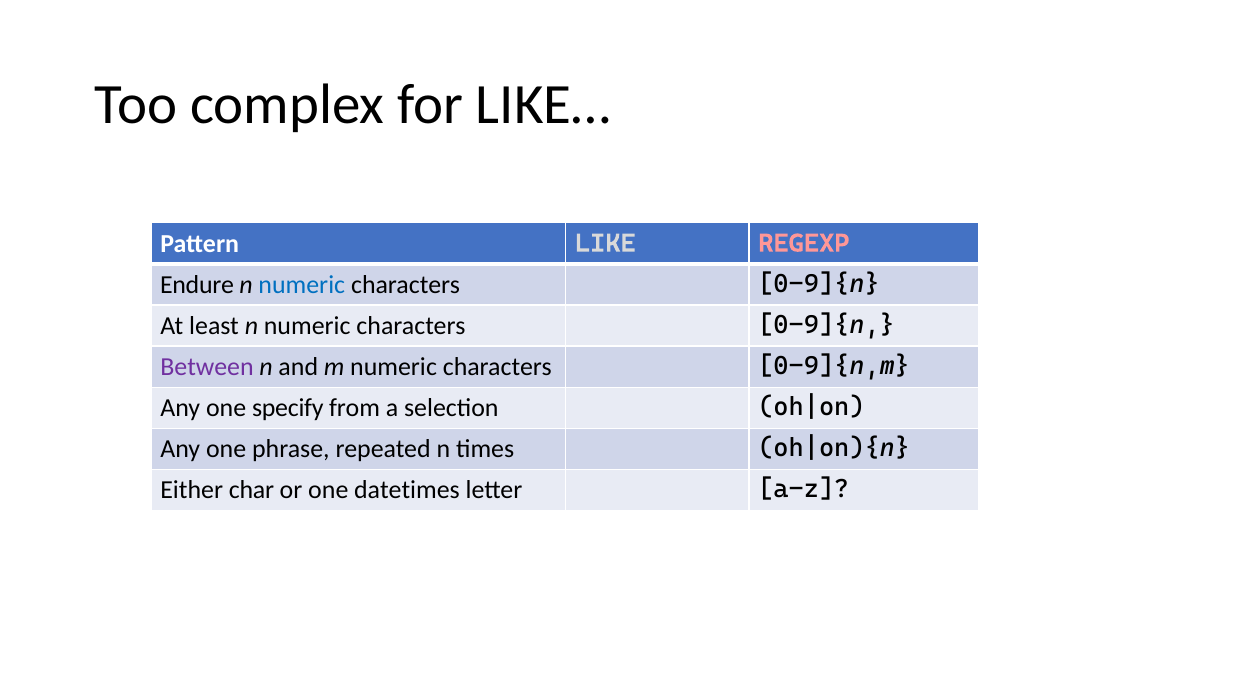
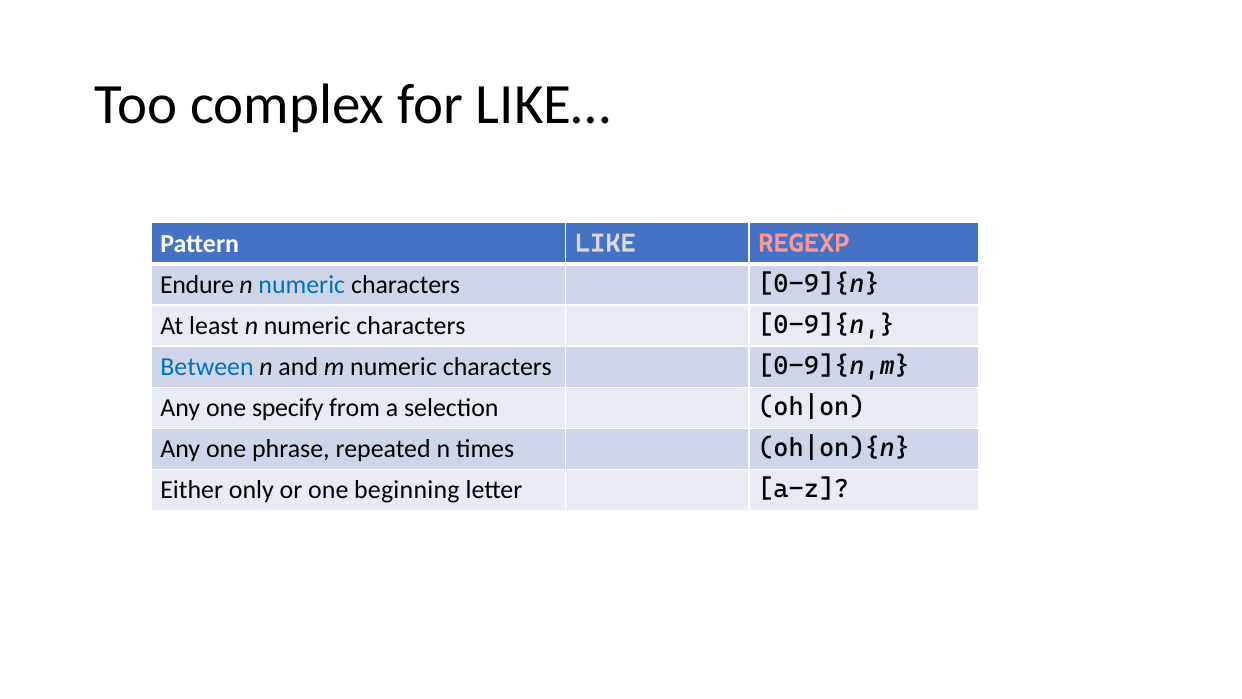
Between colour: purple -> blue (207, 367)
char: char -> only (251, 490)
datetimes: datetimes -> beginning (407, 490)
